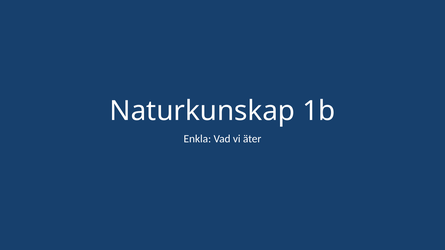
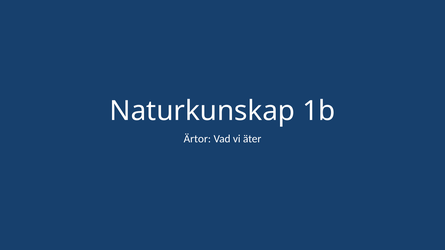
Enkla: Enkla -> Ärtor (197, 139)
